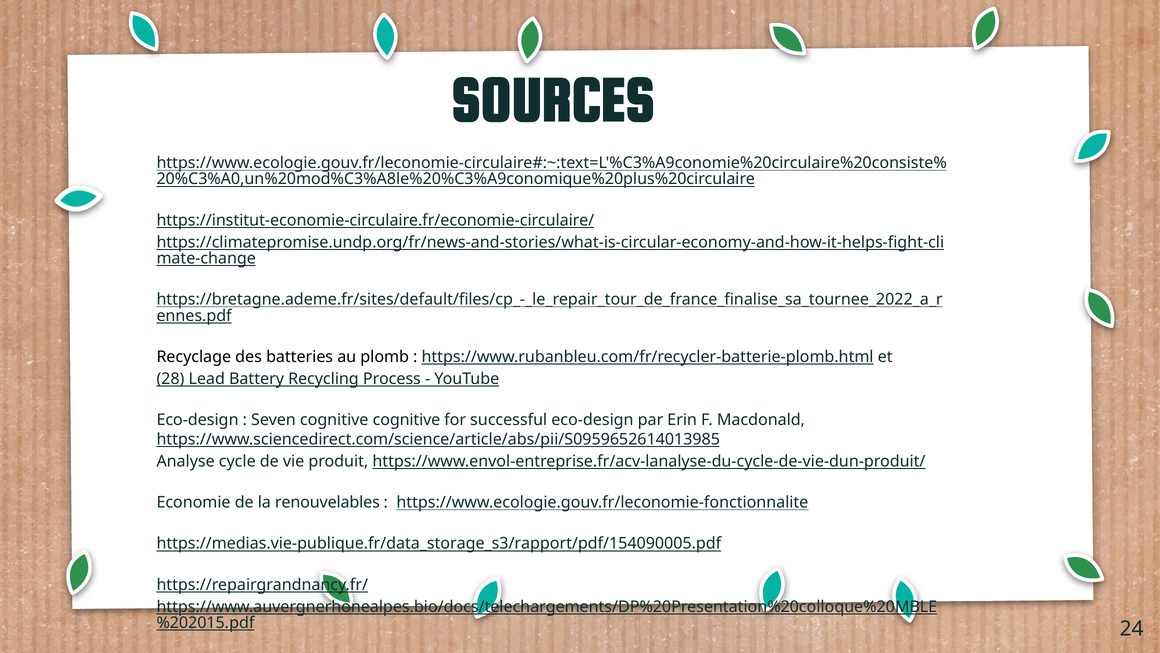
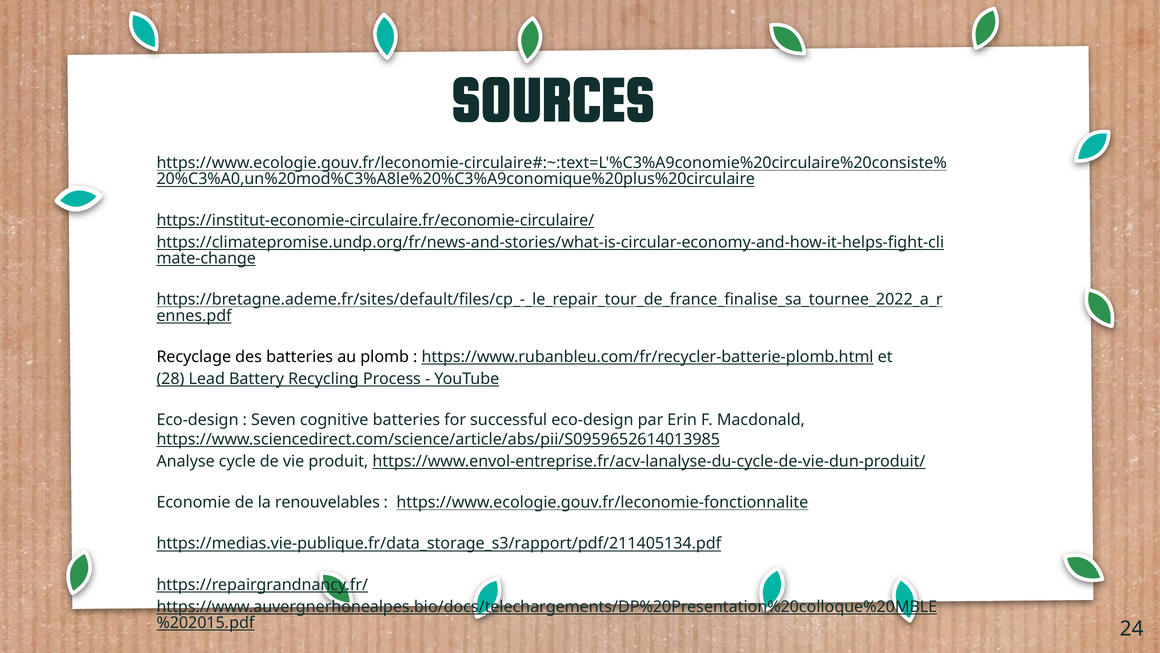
cognitive cognitive: cognitive -> batteries (406, 420)
https://medias.vie-publique.fr/data_storage_s3/rapport/pdf/154090005.pdf: https://medias.vie-publique.fr/data_storage_s3/rapport/pdf/154090005.pdf -> https://medias.vie-publique.fr/data_storage_s3/rapport/pdf/211405134.pdf (439, 543)
